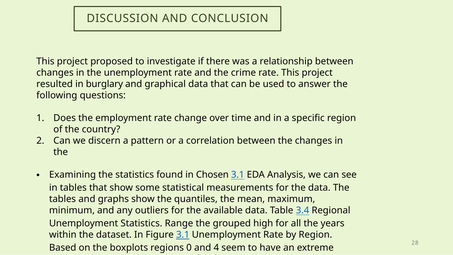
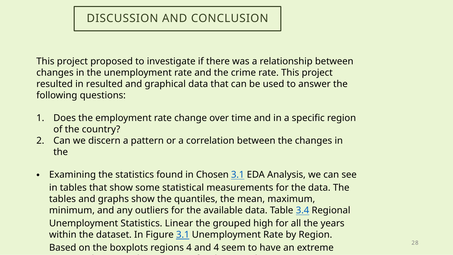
in burglary: burglary -> resulted (104, 84)
Statistics Range: Range -> Linear (179, 223)
regions 0: 0 -> 4 (189, 247)
